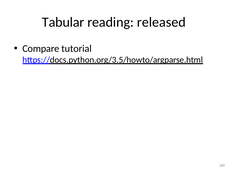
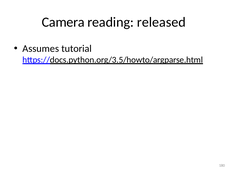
Tabular: Tabular -> Camera (63, 22)
Compare: Compare -> Assumes (41, 49)
